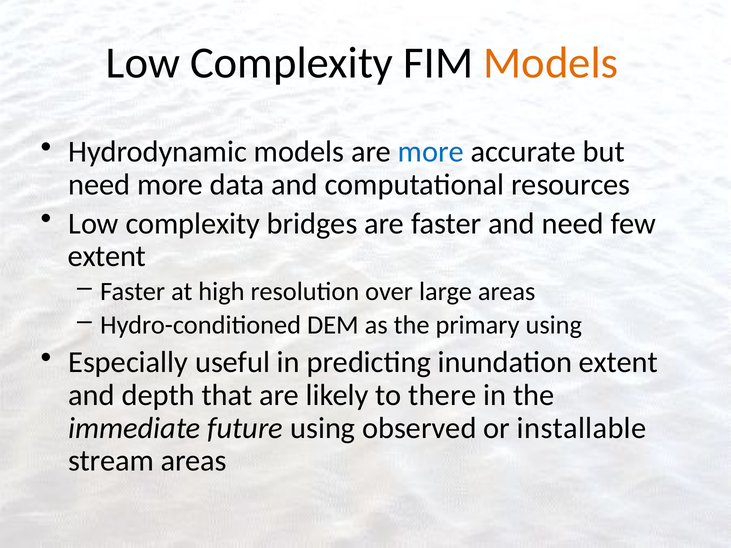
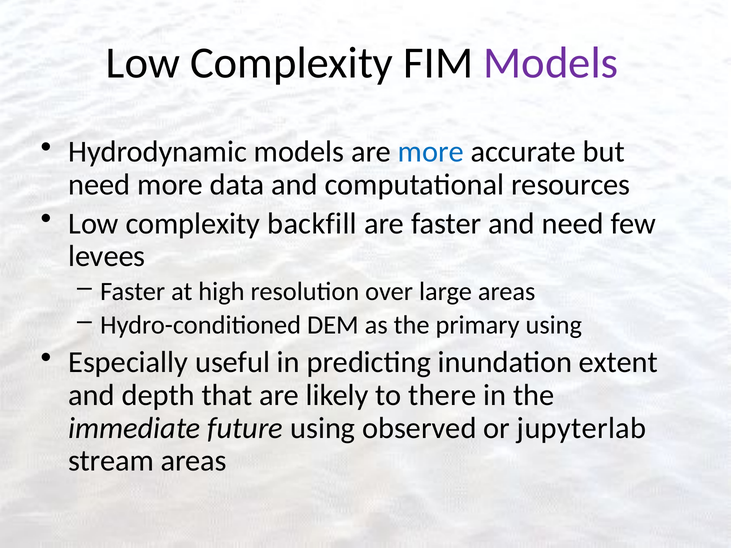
Models colour: orange -> purple (551, 63)
bridges: bridges -> backfill (312, 224)
extent: extent -> levees (107, 257)
installable: installable -> jupyterlab (582, 428)
